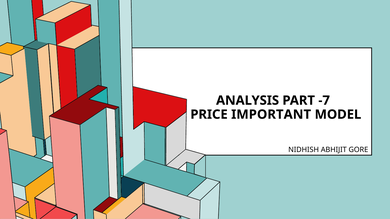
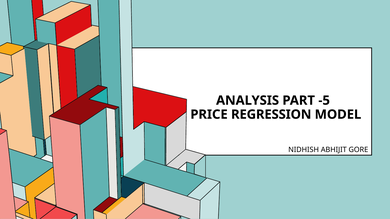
-7: -7 -> -5 (324, 101)
IMPORTANT: IMPORTANT -> REGRESSION (271, 115)
